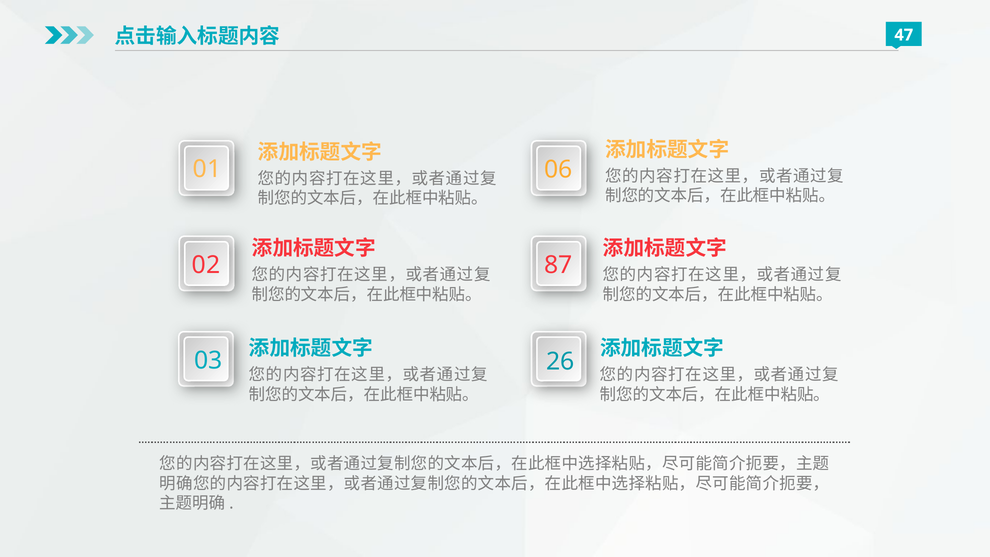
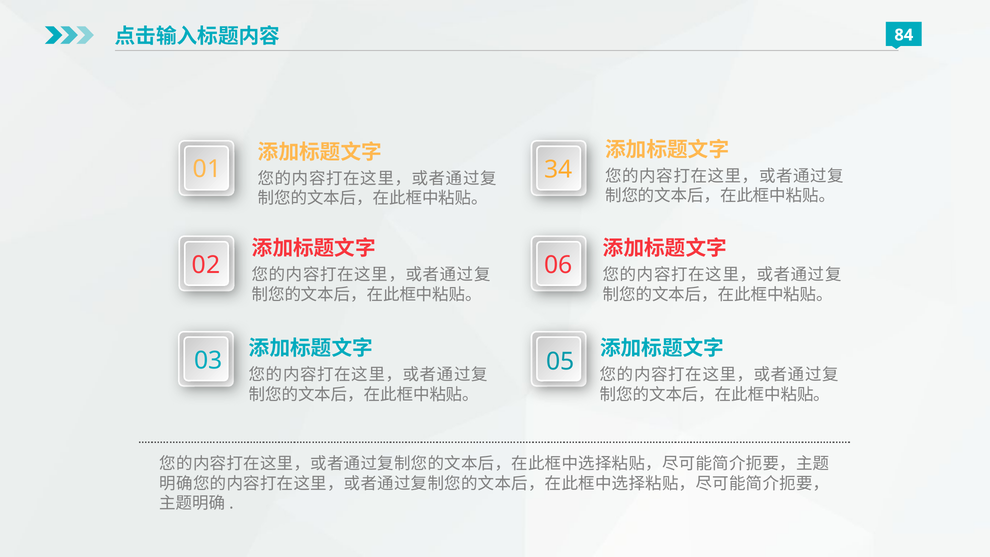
47: 47 -> 84 (904, 35)
06: 06 -> 34 (558, 169)
87: 87 -> 06 (558, 265)
26: 26 -> 05 (560, 361)
